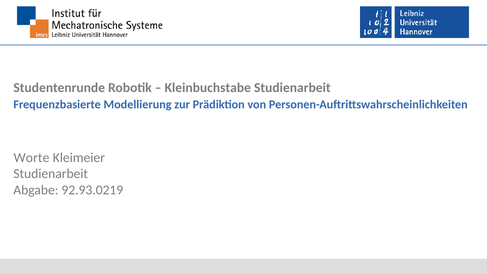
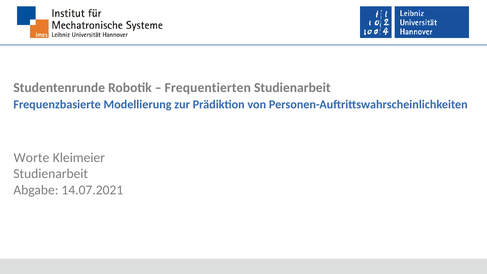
Kleinbuchstabe: Kleinbuchstabe -> Frequentierten (208, 88)
92.93.0219: 92.93.0219 -> 14.07.2021 (92, 190)
